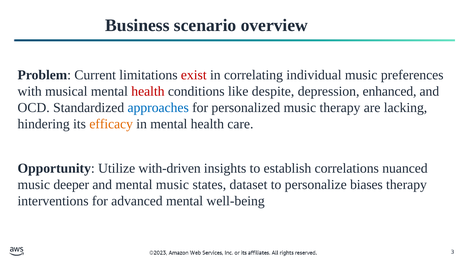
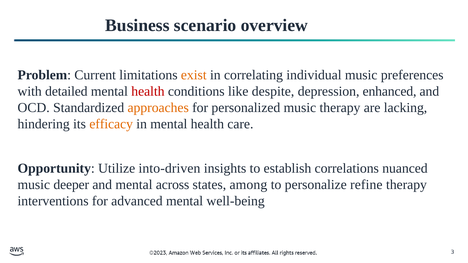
exist colour: red -> orange (194, 75)
musical: musical -> detailed (66, 92)
approaches colour: blue -> orange (158, 108)
with-driven: with-driven -> into-driven (169, 169)
mental music: music -> across (173, 185)
dataset: dataset -> among (248, 185)
biases: biases -> refine (366, 185)
